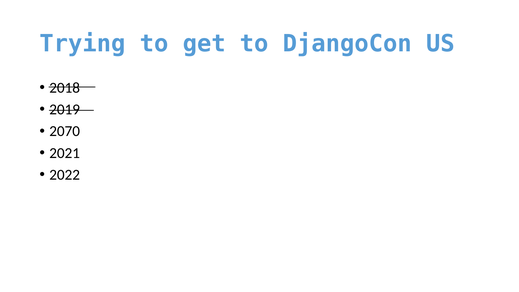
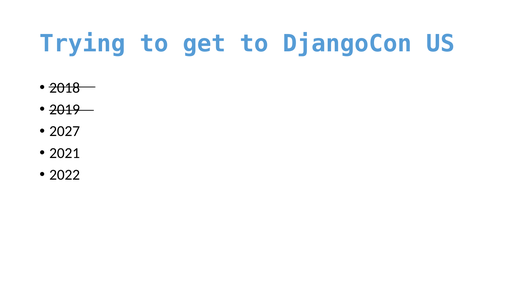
2070: 2070 -> 2027 (65, 131)
